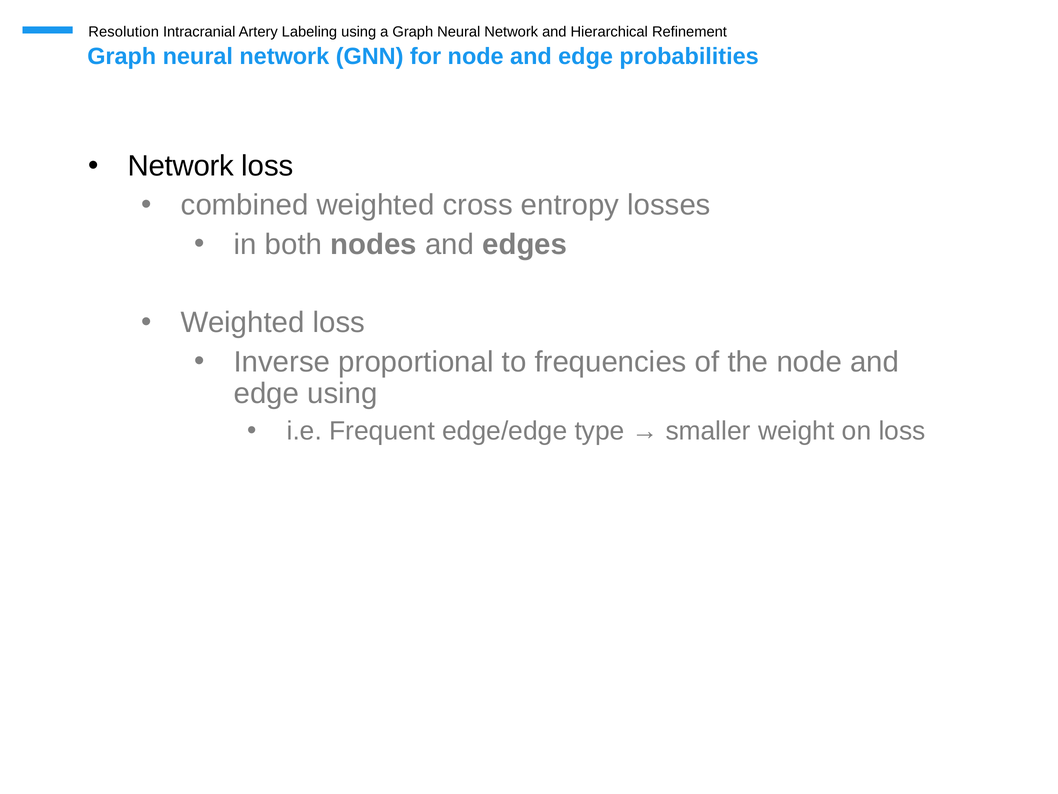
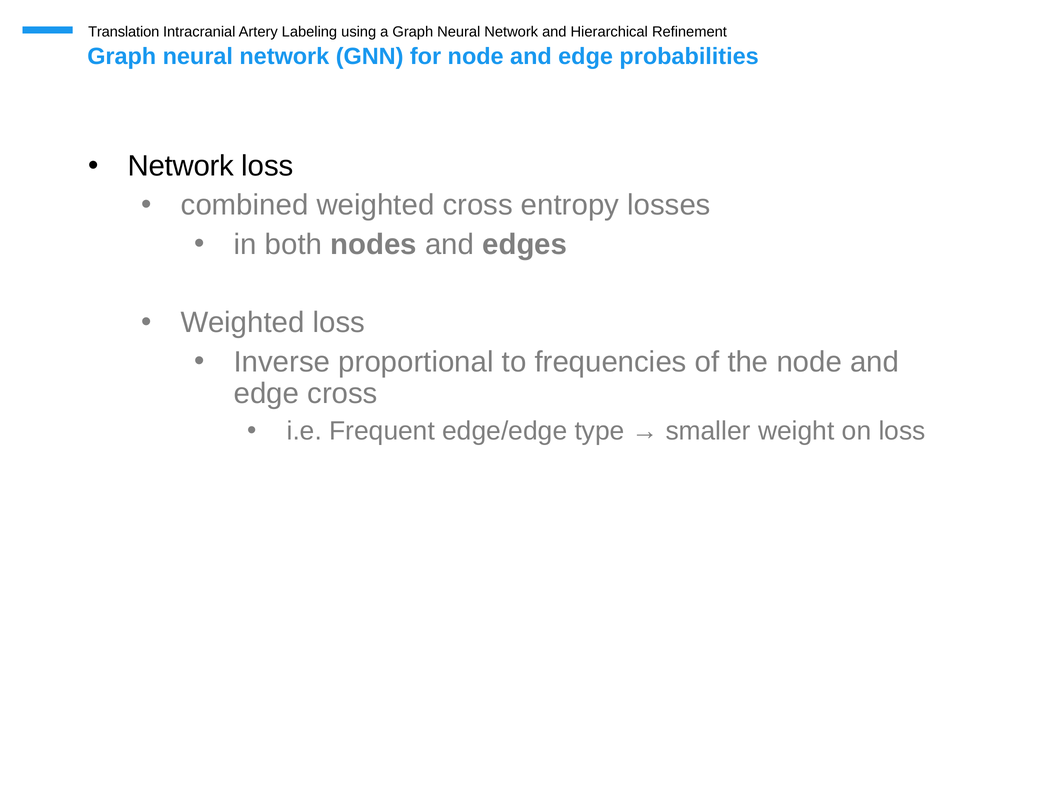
Resolution: Resolution -> Translation (124, 32)
edge using: using -> cross (342, 393)
